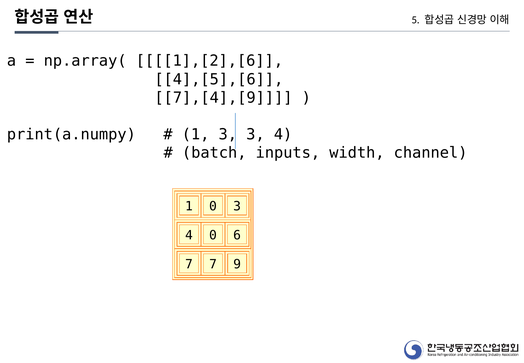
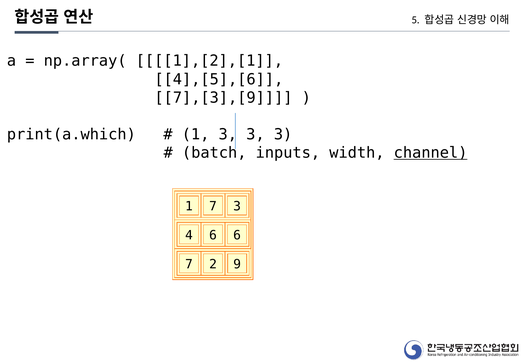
1],[2],[6: 1],[2],[6 -> 1],[2],[1 (209, 61)
7],[4],[9: 7],[4],[9 -> 7],[3],[9 (223, 98)
print(a.numpy: print(a.numpy -> print(a.which (71, 134)
3 3 4: 4 -> 3 (283, 134)
channel underline: none -> present (431, 153)
1 0: 0 -> 7 (213, 206)
4 0: 0 -> 6 (213, 235)
7 7: 7 -> 2 (213, 264)
